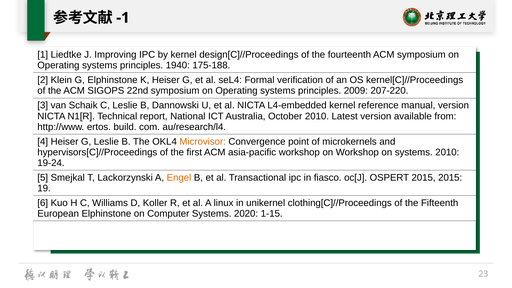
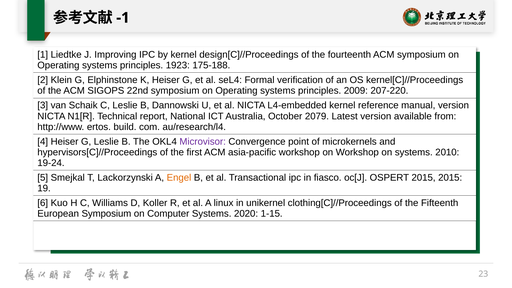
1940: 1940 -> 1923 (178, 65)
October 2010: 2010 -> 2079 (317, 116)
Microvisor colour: orange -> purple (203, 142)
European Elphinstone: Elphinstone -> Symposium (106, 214)
